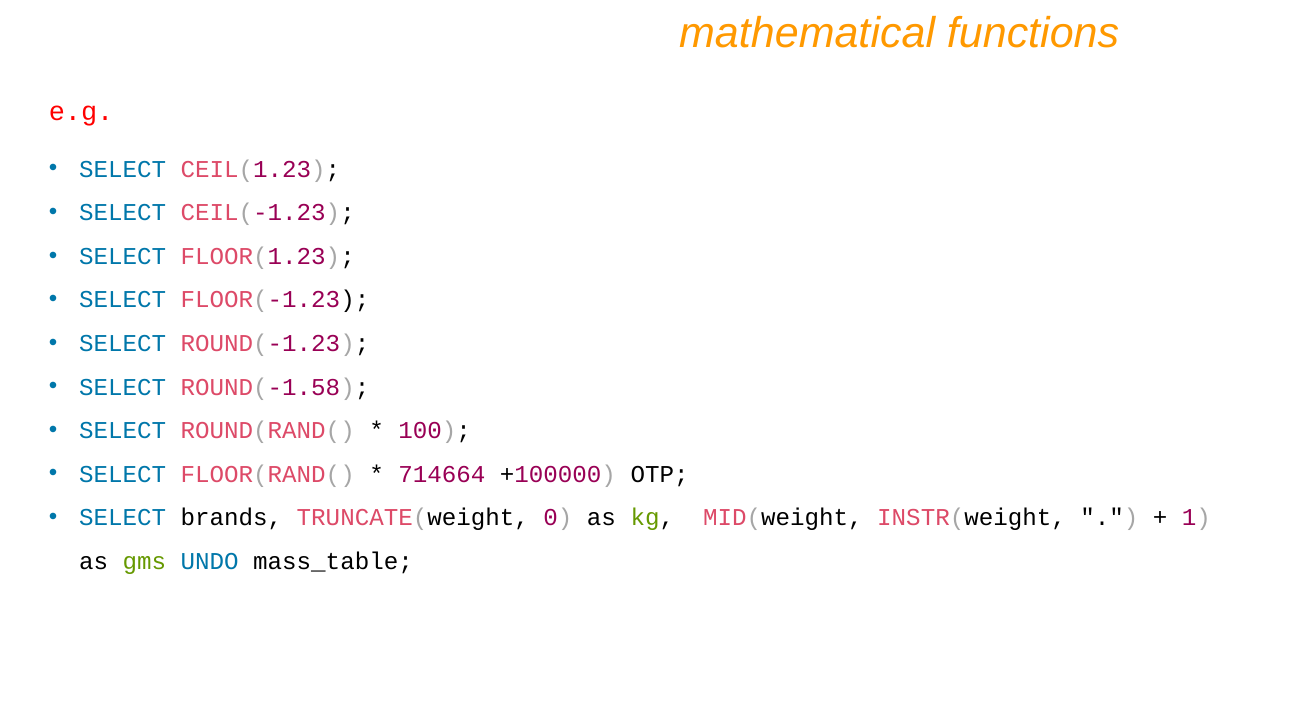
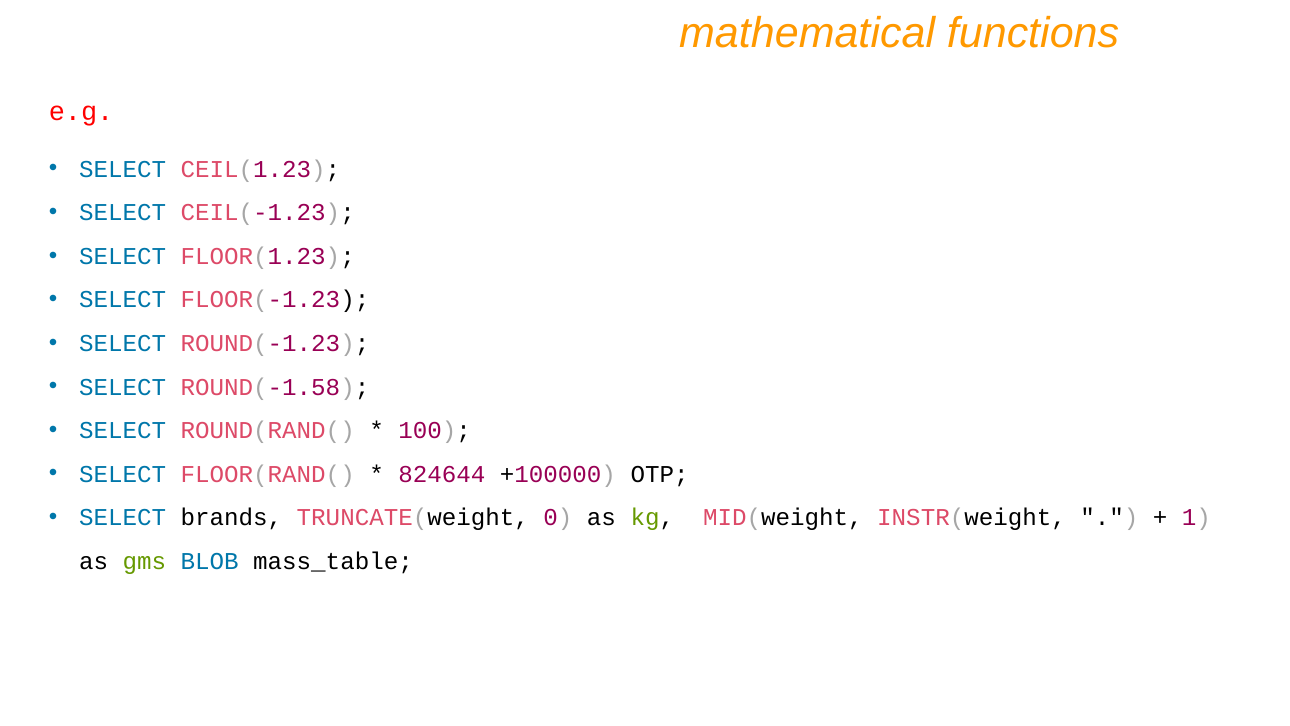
714664: 714664 -> 824644 (442, 474)
UNDO: UNDO -> BLOB (210, 561)
